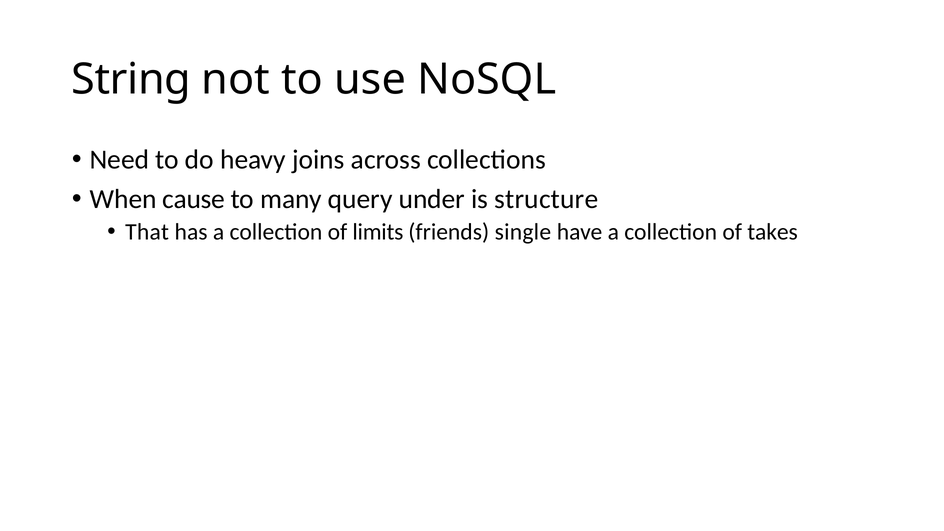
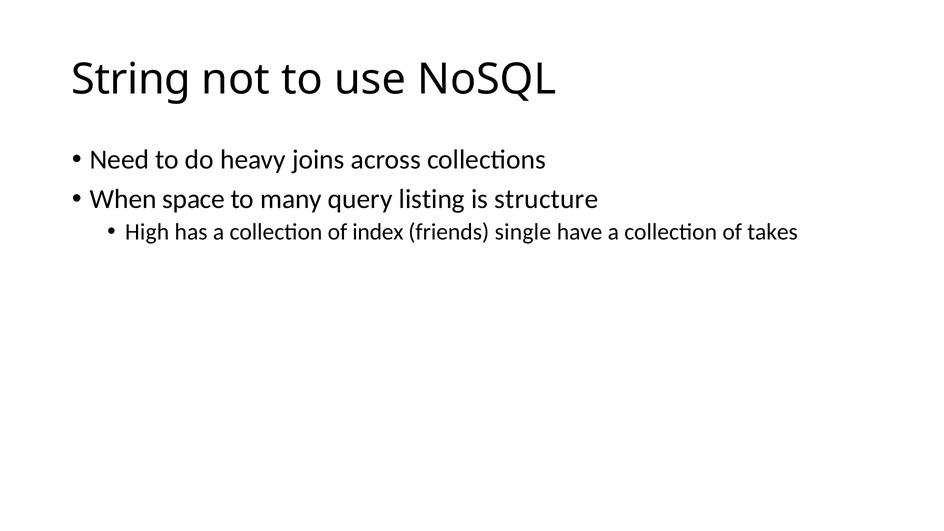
cause: cause -> space (194, 199)
under: under -> listing (432, 199)
That: That -> High (147, 232)
limits: limits -> index (378, 232)
